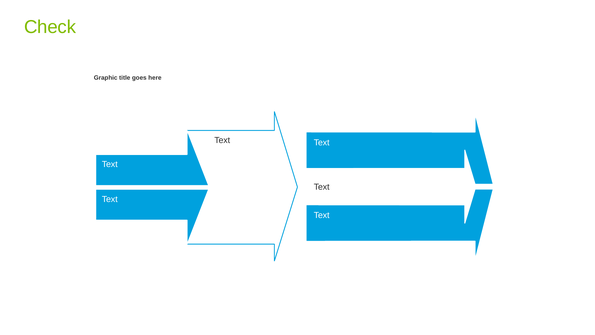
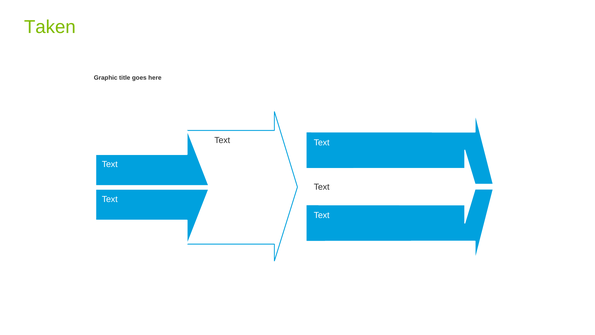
Check: Check -> Taken (50, 27)
